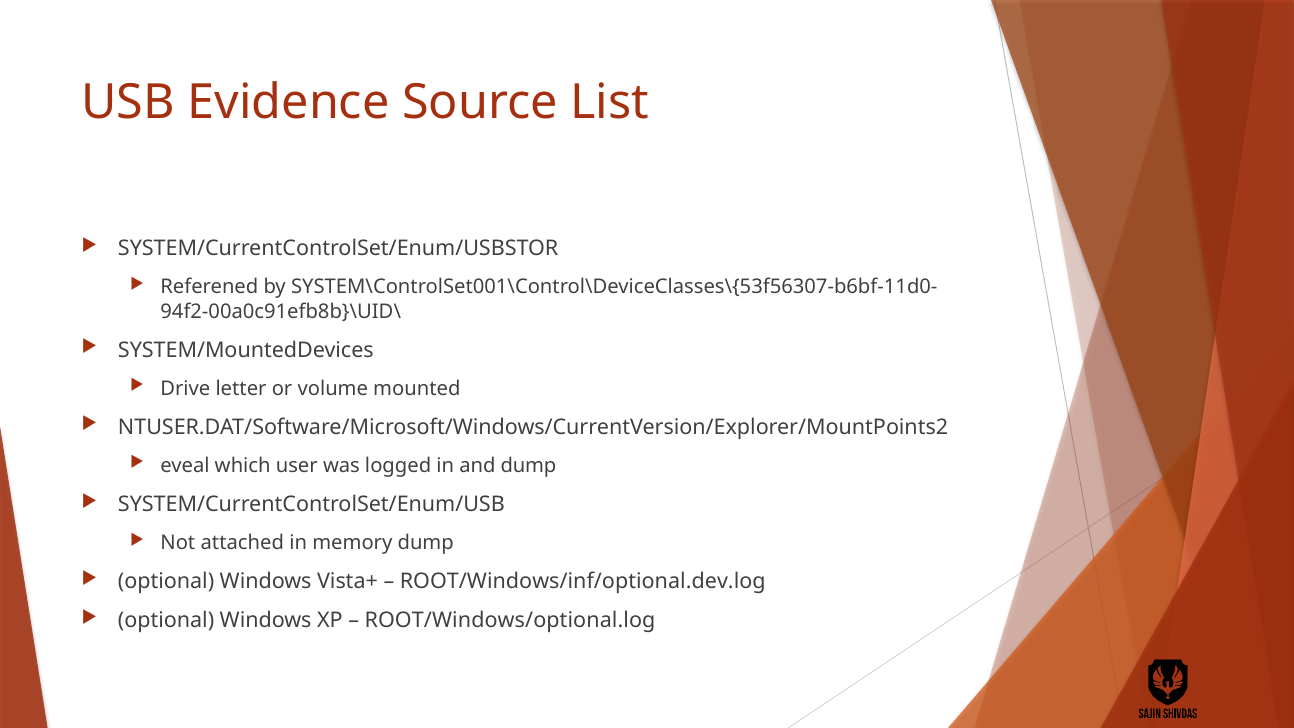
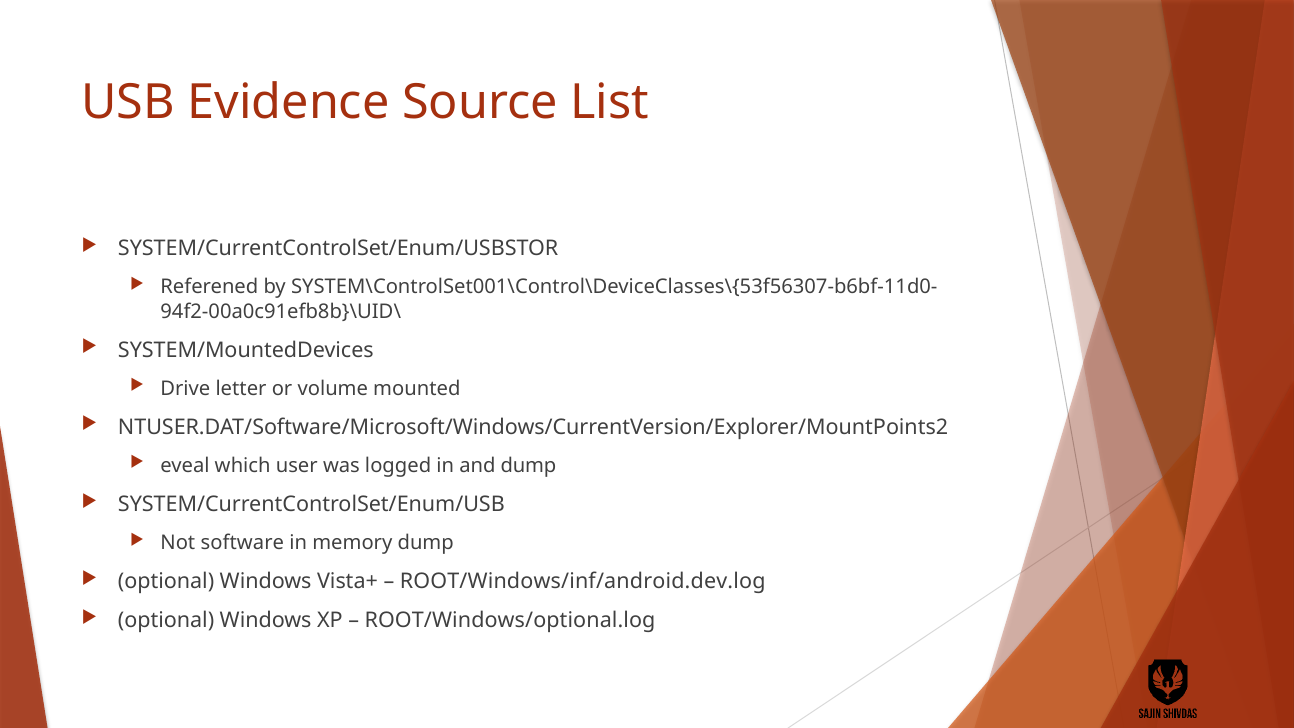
attached: attached -> software (242, 543)
ROOT/Windows/inf/optional.dev.log: ROOT/Windows/inf/optional.dev.log -> ROOT/Windows/inf/android.dev.log (583, 581)
